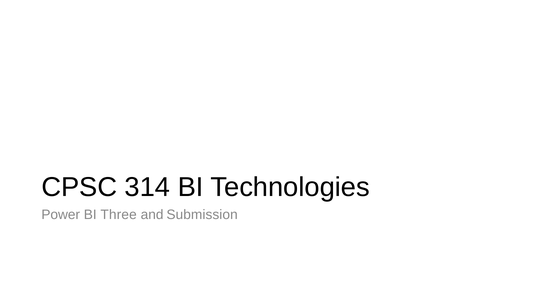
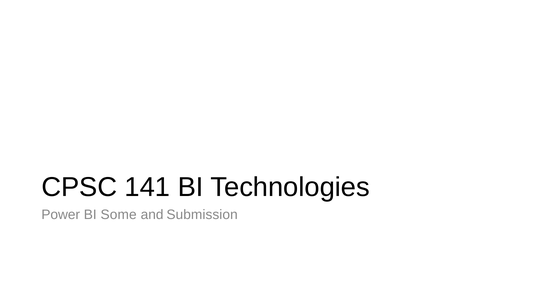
314: 314 -> 141 (147, 187)
Three: Three -> Some (119, 215)
